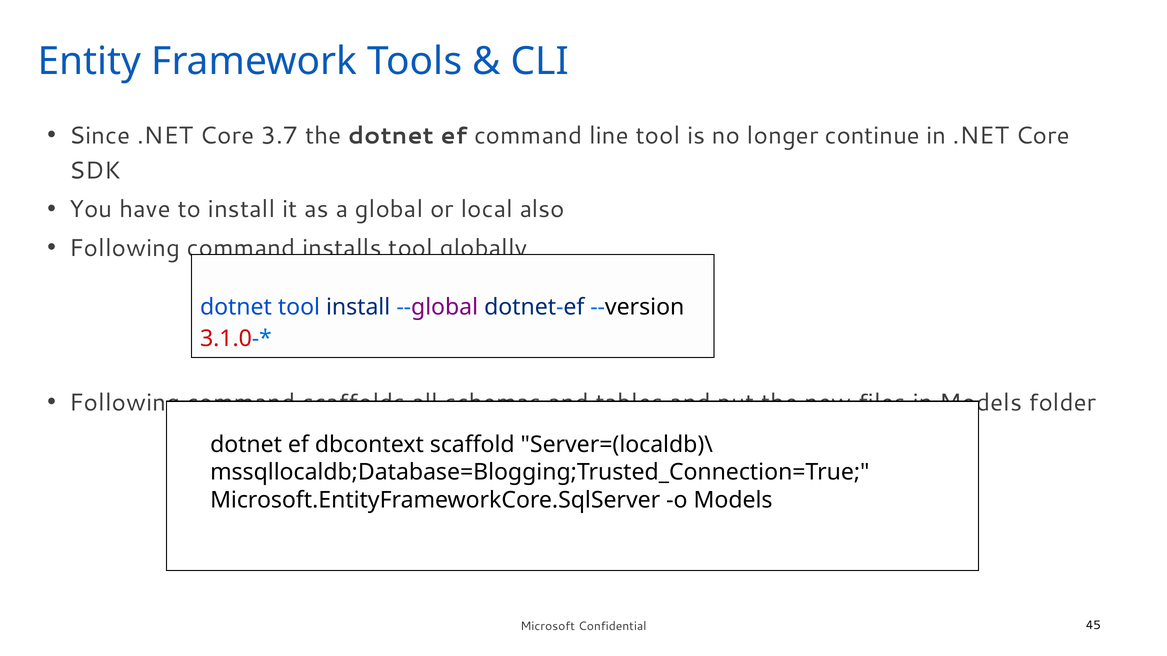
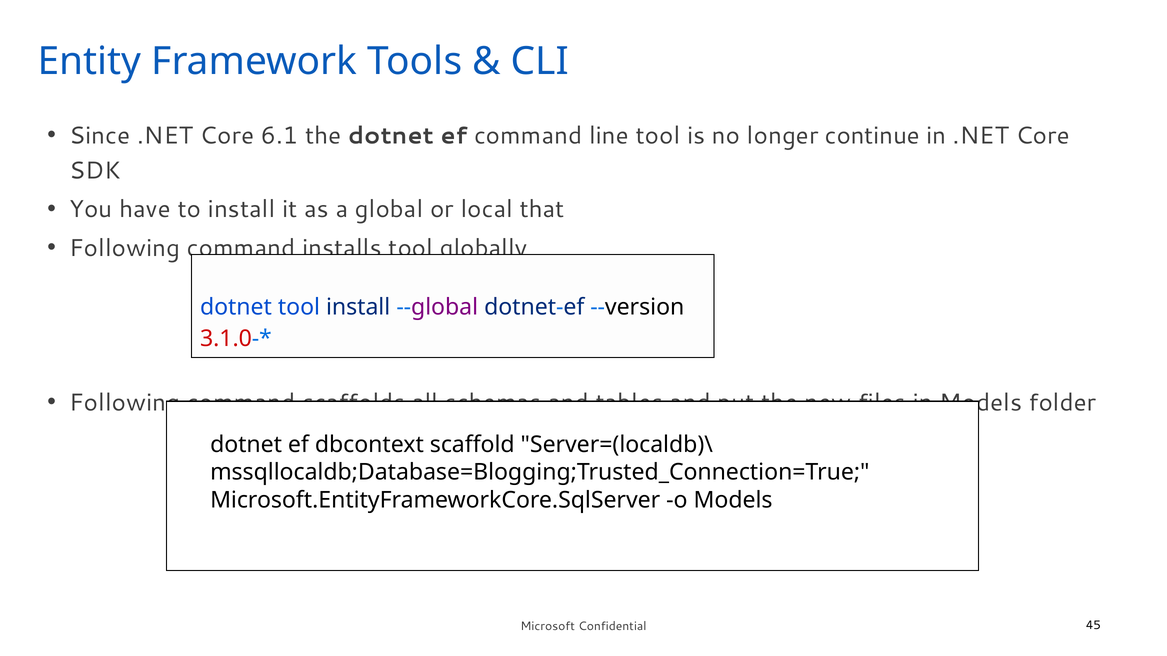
3.7: 3.7 -> 6.1 (280, 136)
also: also -> that (542, 210)
